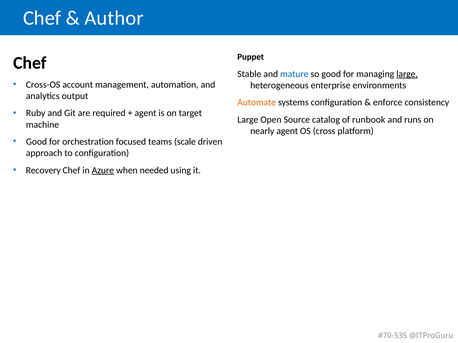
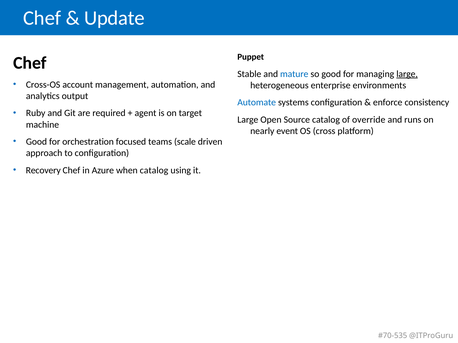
Author: Author -> Update (114, 18)
Automate colour: orange -> blue (257, 103)
runbook: runbook -> override (369, 120)
nearly agent: agent -> event (287, 131)
Azure underline: present -> none (103, 171)
when needed: needed -> catalog (154, 171)
